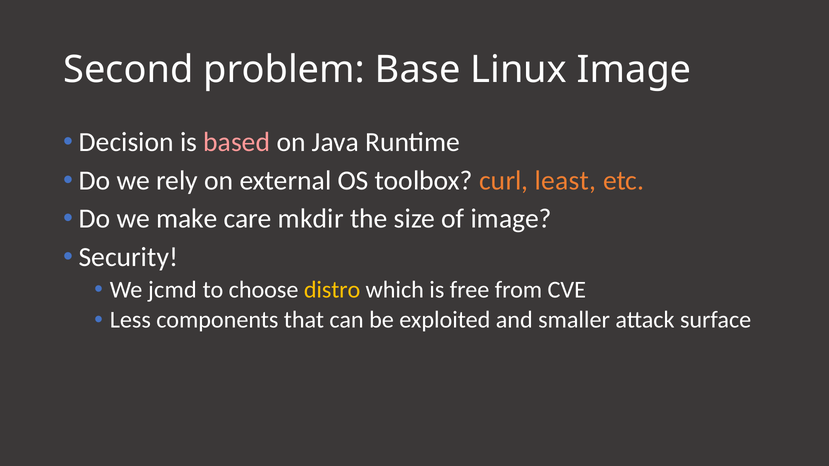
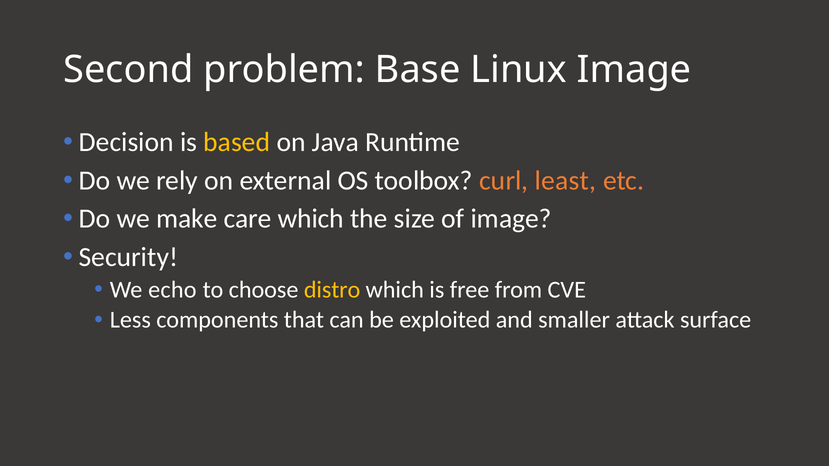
based colour: pink -> yellow (237, 142)
care mkdir: mkdir -> which (311, 219)
jcmd: jcmd -> echo (172, 290)
